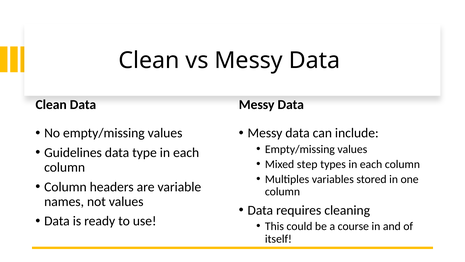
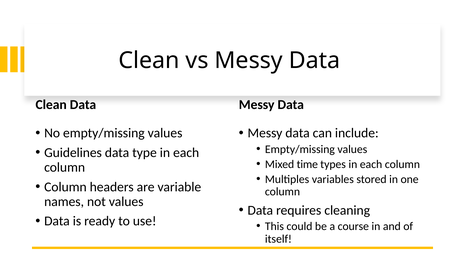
step: step -> time (307, 164)
